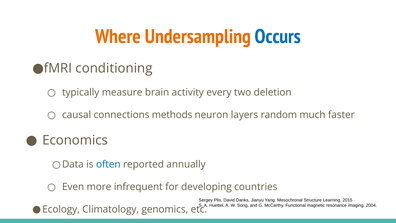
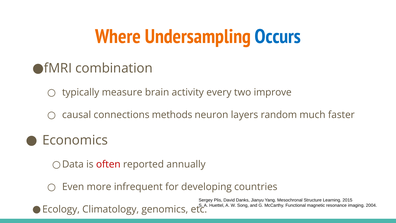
conditioning: conditioning -> combination (114, 68)
deletion: deletion -> improve (273, 92)
often colour: blue -> red (108, 164)
